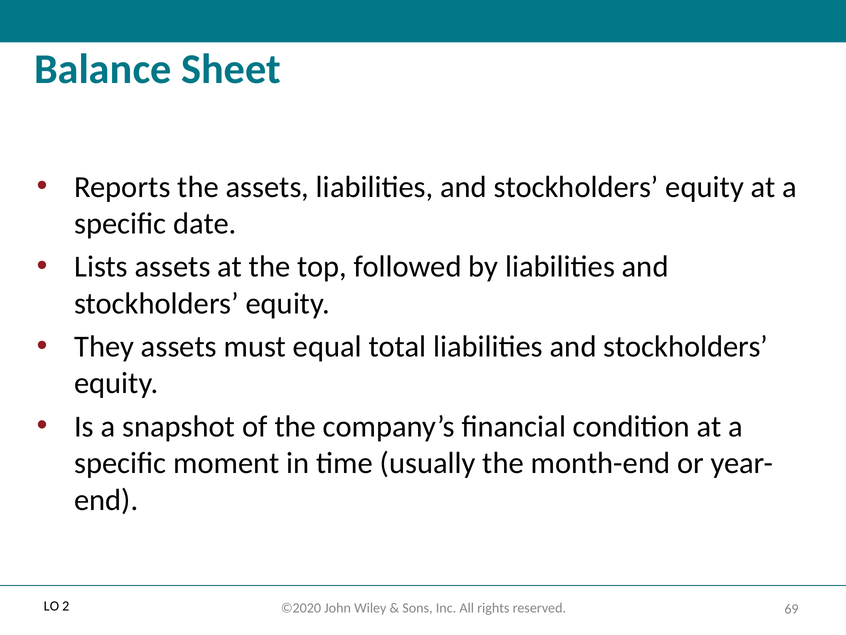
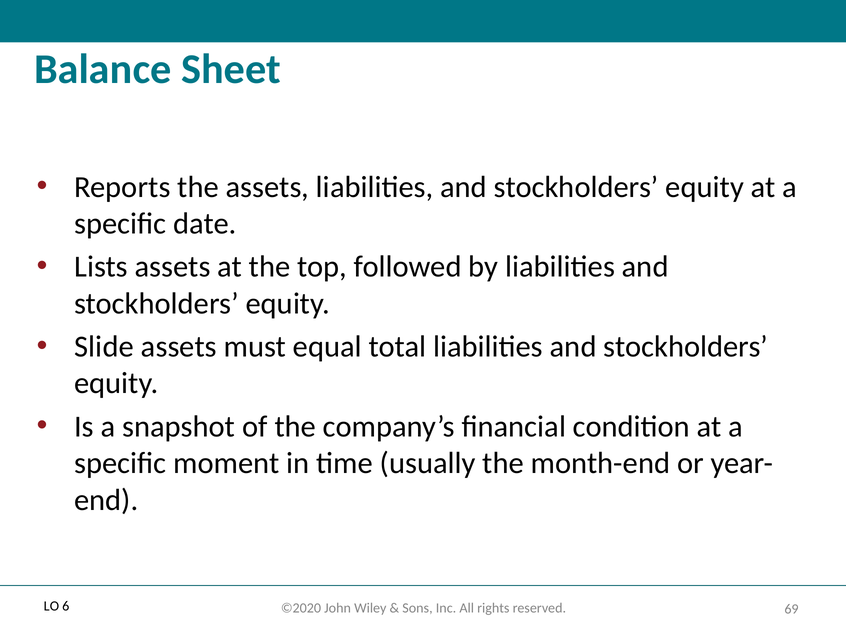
They: They -> Slide (104, 346)
2: 2 -> 6 (66, 606)
